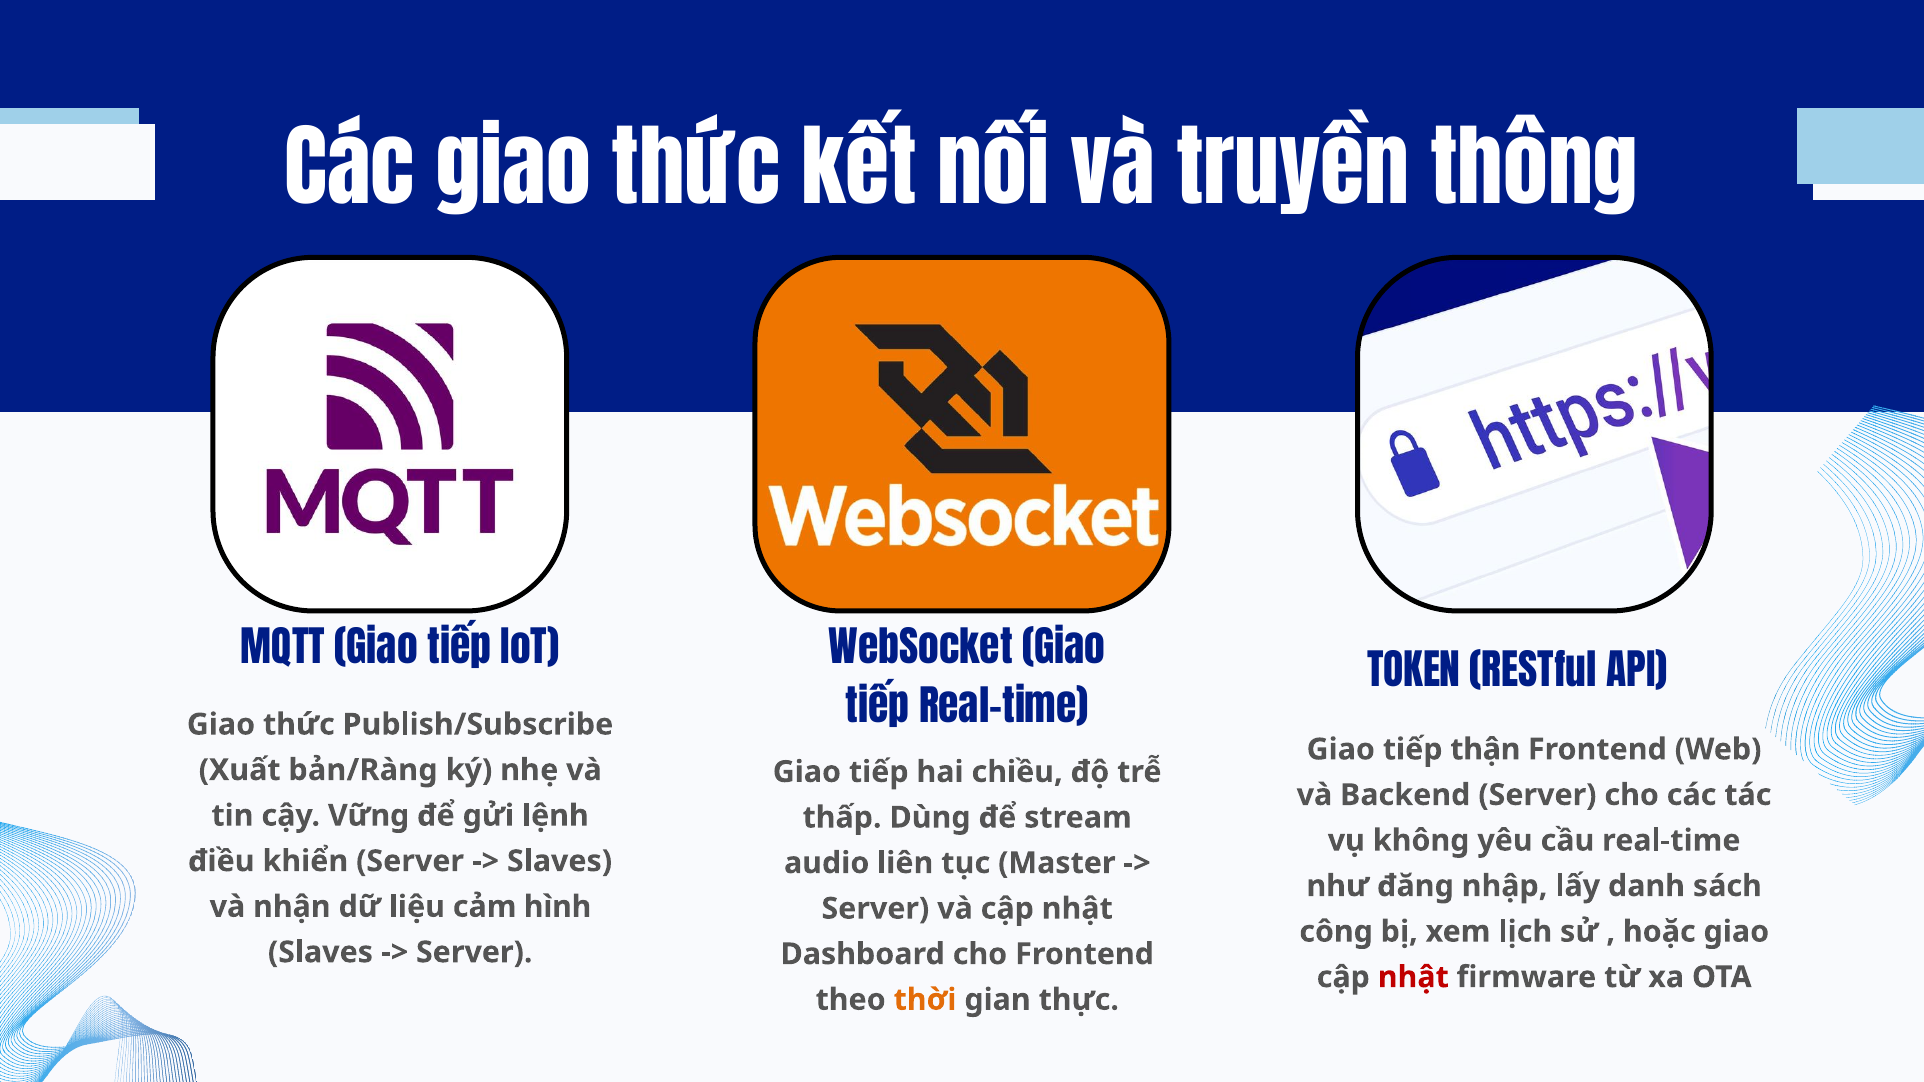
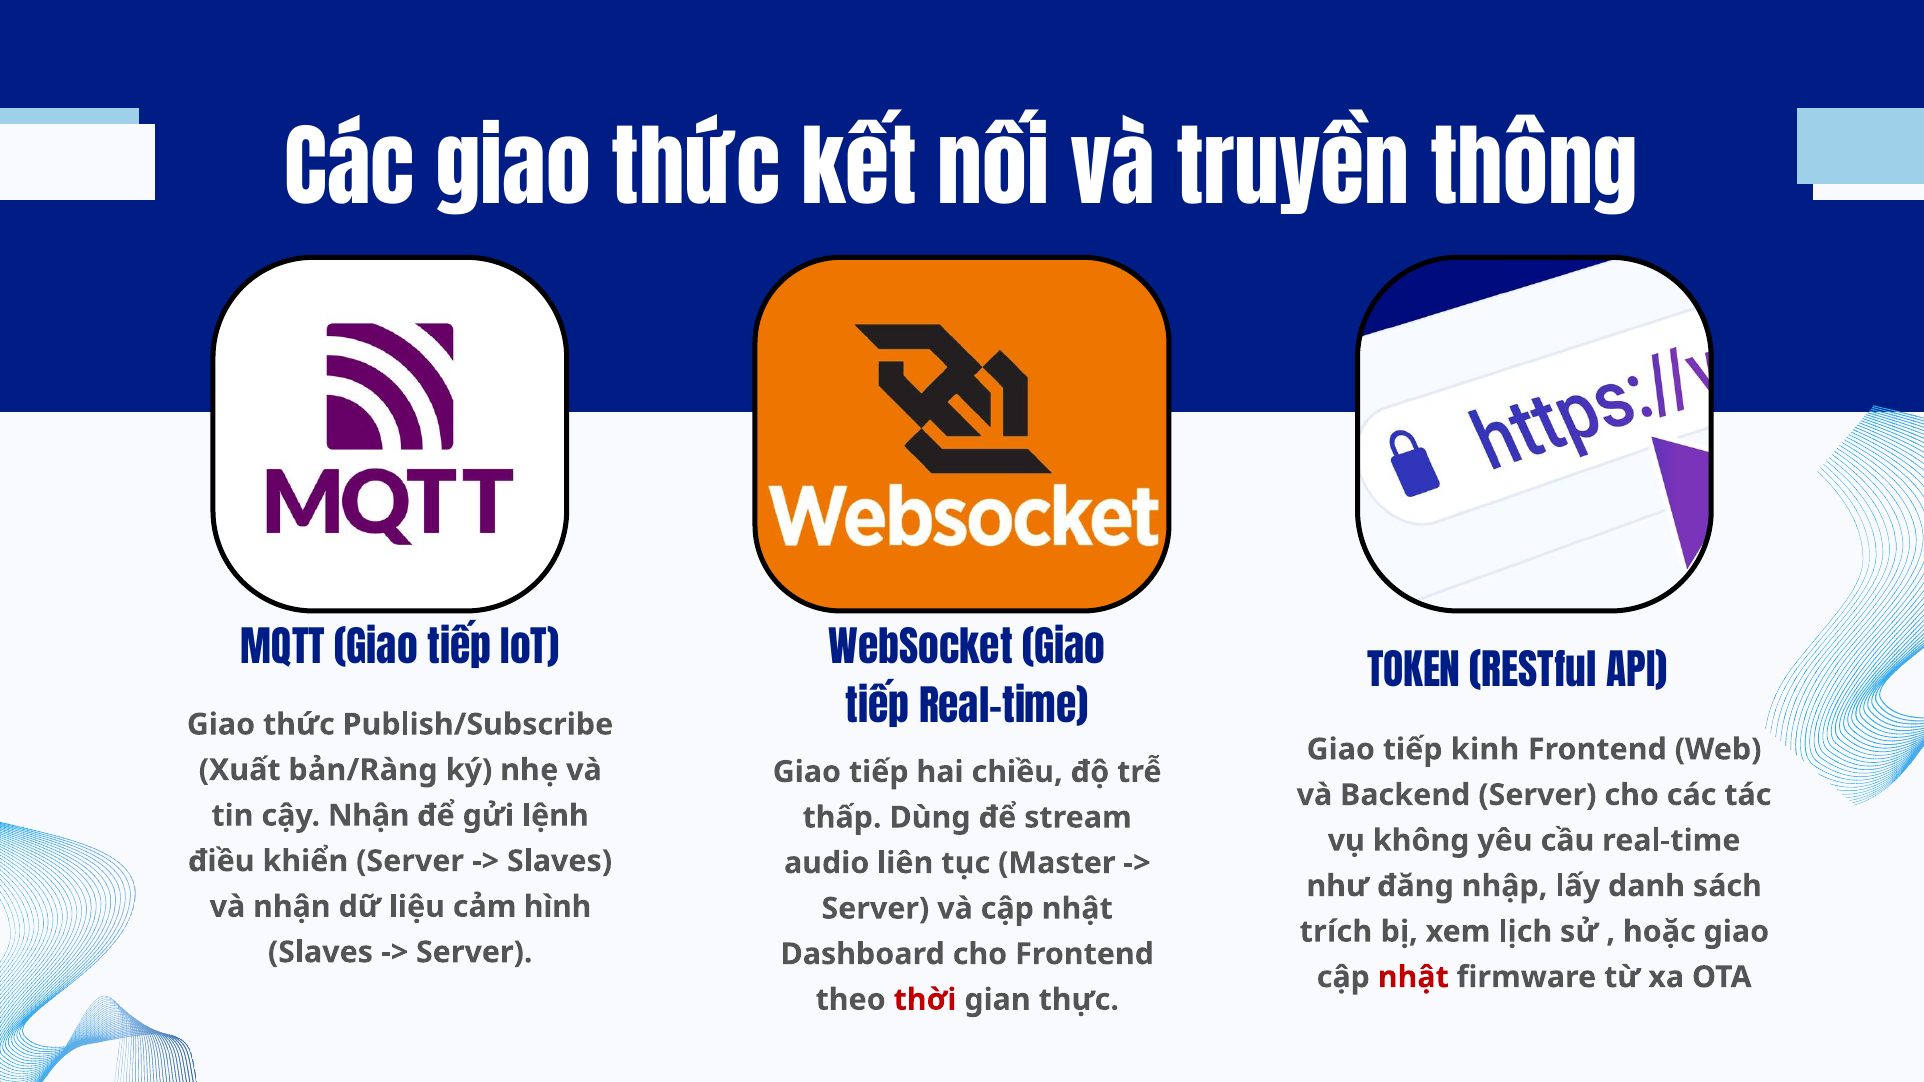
thận: thận -> kinh (1485, 750)
cậy Vững: Vững -> Nhận (369, 816)
công: công -> trích (1336, 932)
thời colour: orange -> red (925, 1000)
